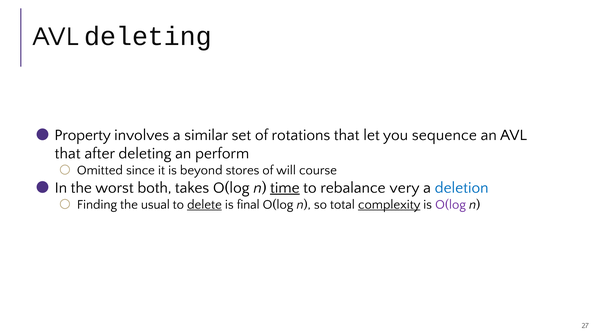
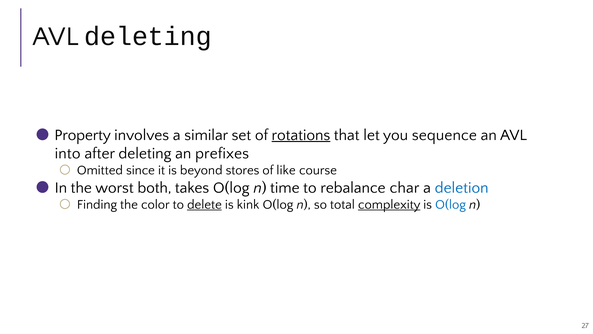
rotations underline: none -> present (301, 135)
that: that -> into (68, 153)
perform: perform -> prefixes (222, 153)
will: will -> like (286, 170)
time underline: present -> none (285, 187)
very: very -> char (405, 187)
usual: usual -> color (155, 204)
final: final -> kink (248, 204)
O(log colour: purple -> blue (451, 204)
